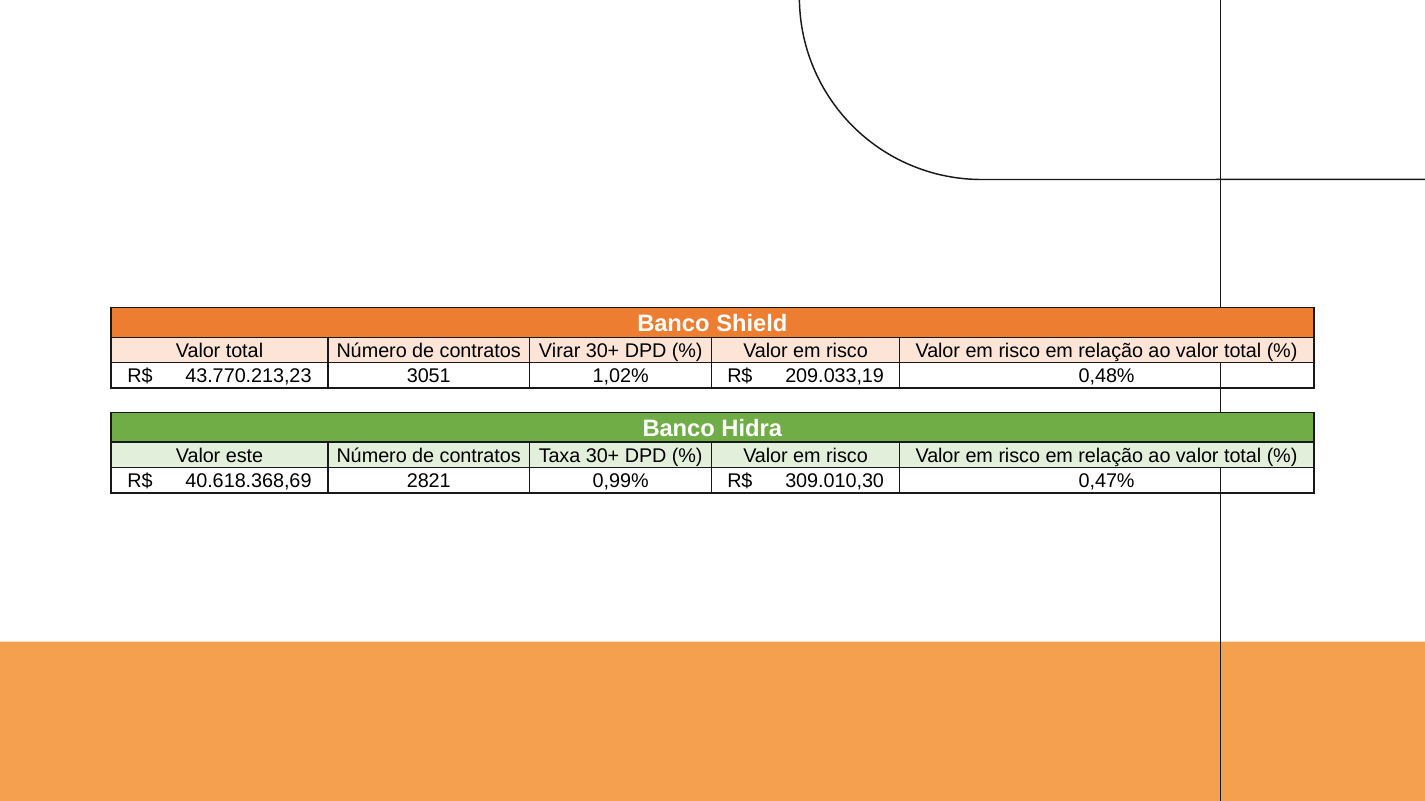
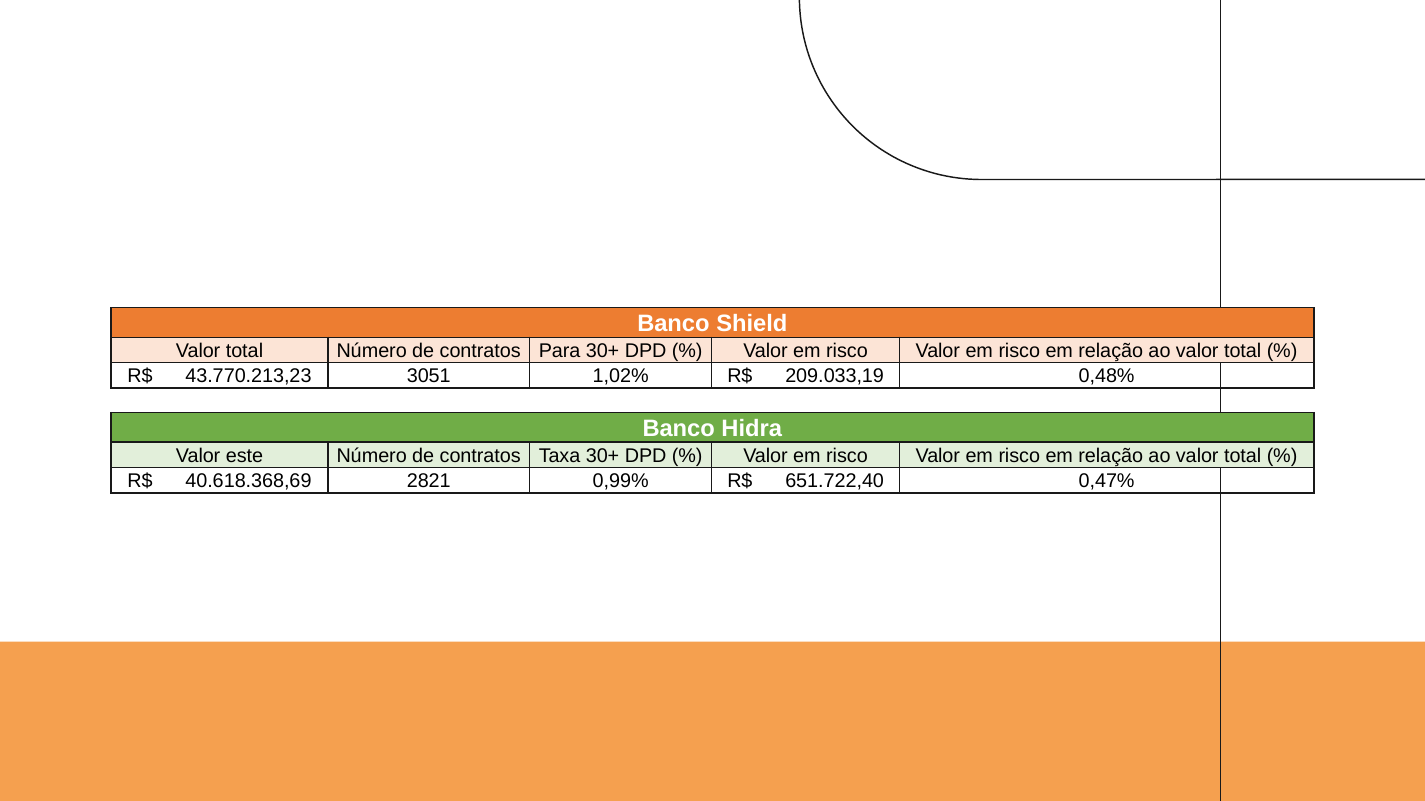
Virar: Virar -> Para (560, 351)
309.010,30: 309.010,30 -> 651.722,40 (835, 481)
